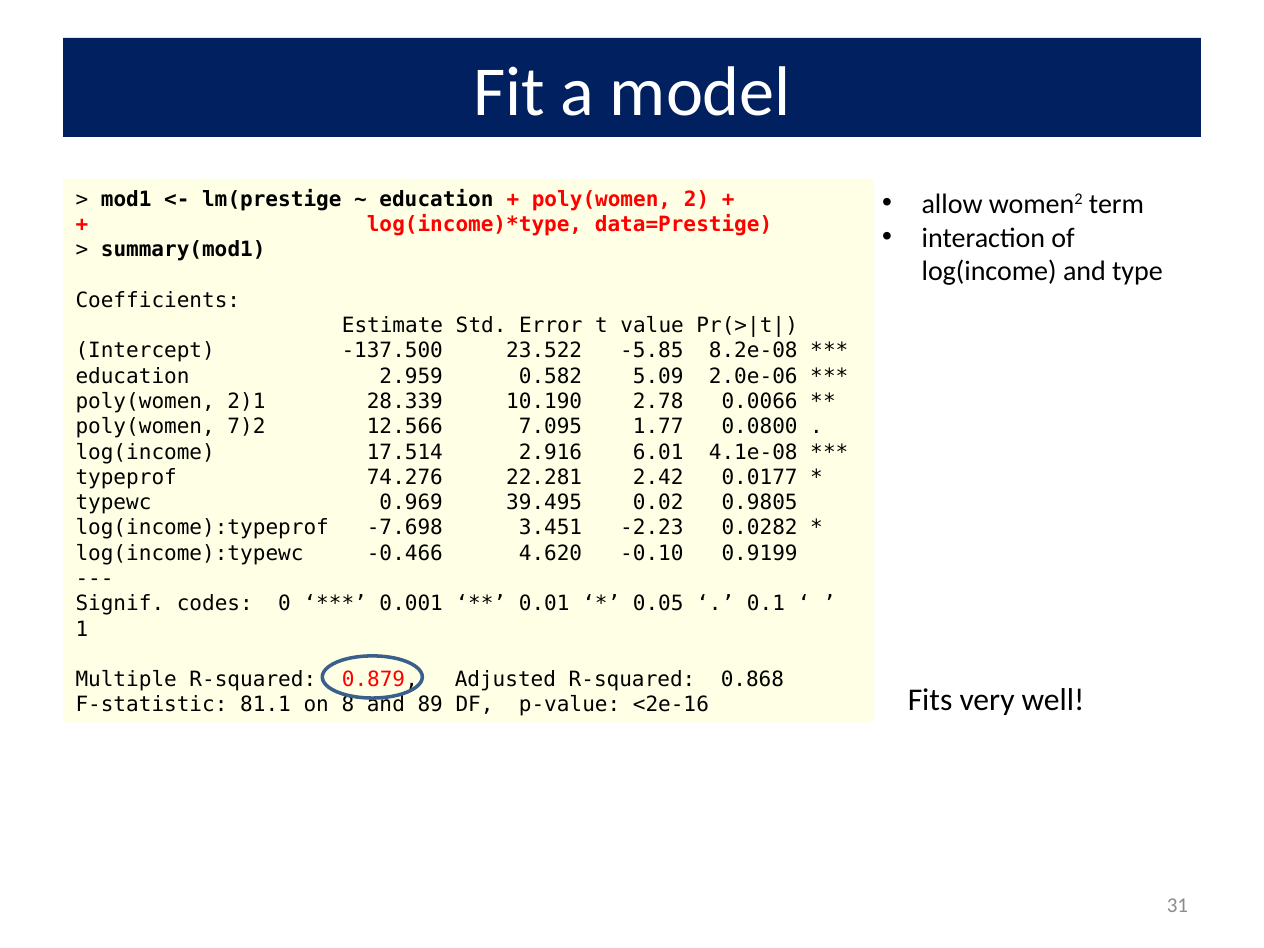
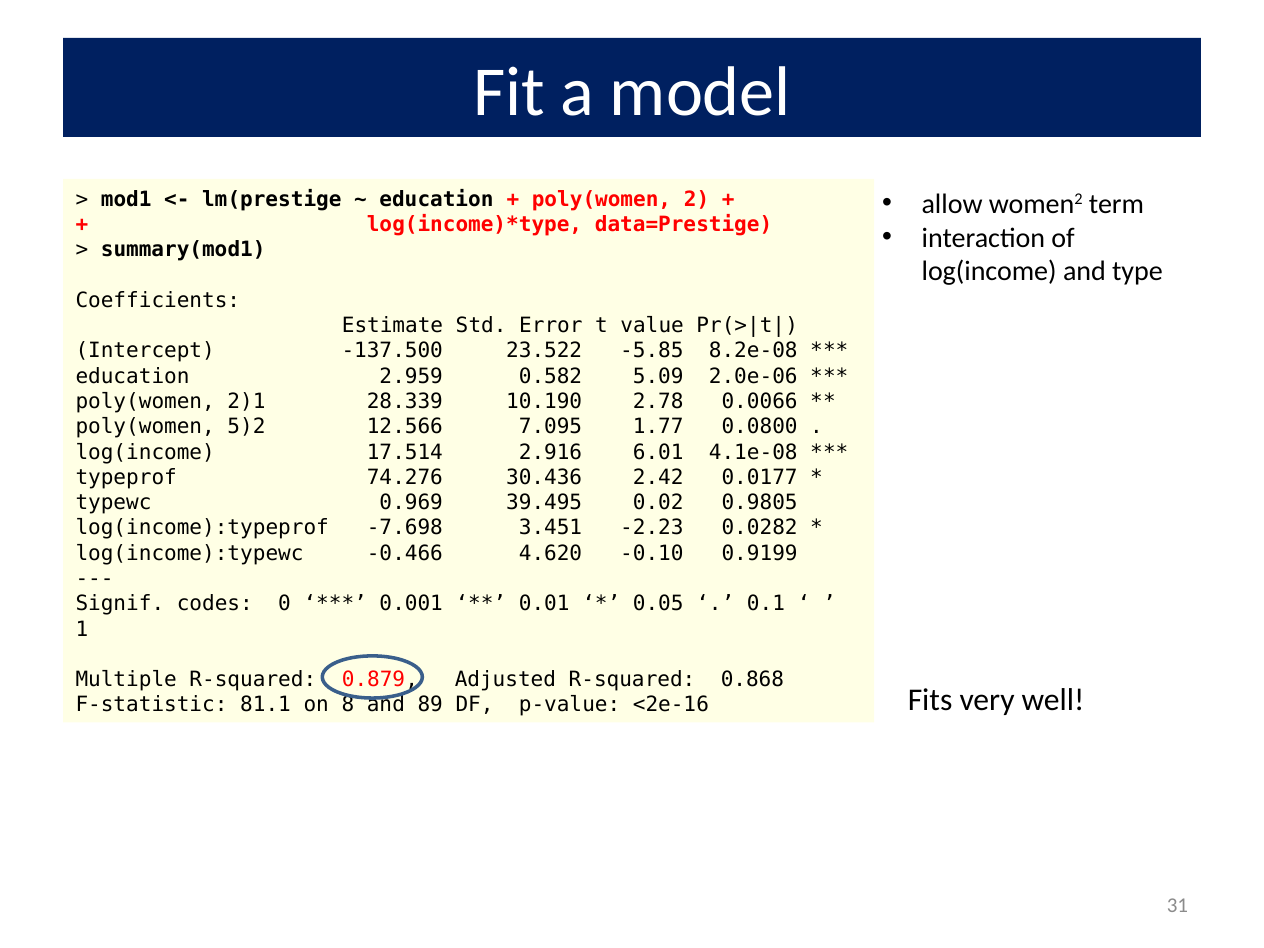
7)2: 7)2 -> 5)2 (246, 427)
22.281: 22.281 -> 30.436 (544, 477)
